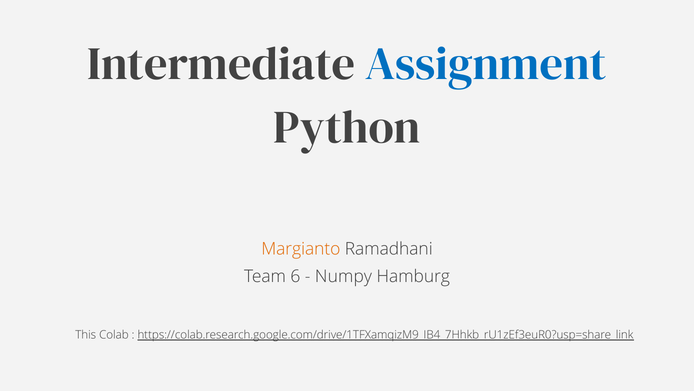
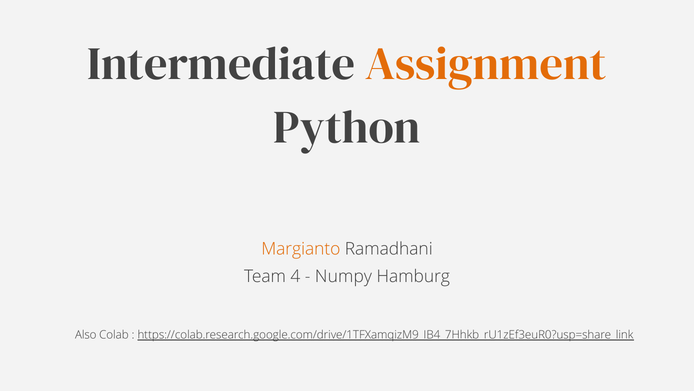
Assignment colour: blue -> orange (486, 64)
6: 6 -> 4 (295, 276)
This: This -> Also (86, 334)
